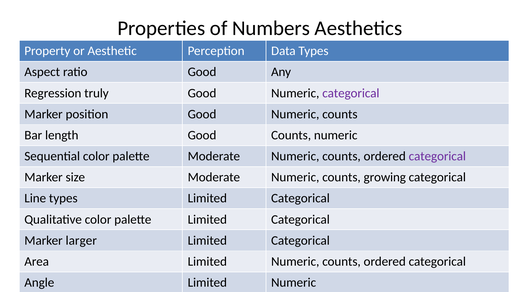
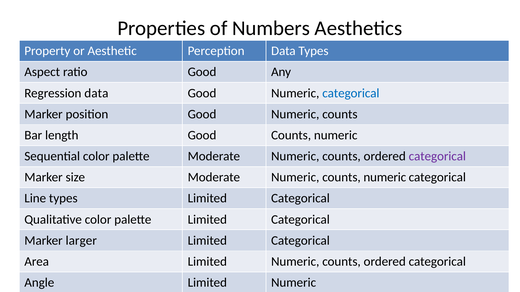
Regression truly: truly -> data (96, 93)
categorical colour: purple -> blue (351, 93)
Numeric counts growing: growing -> numeric (385, 178)
